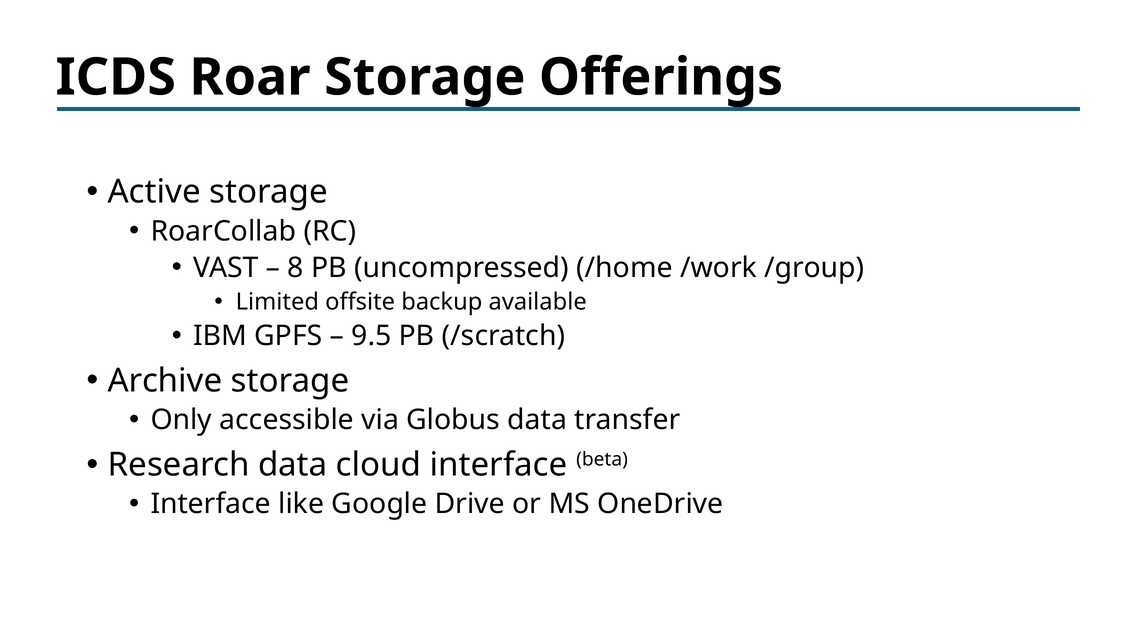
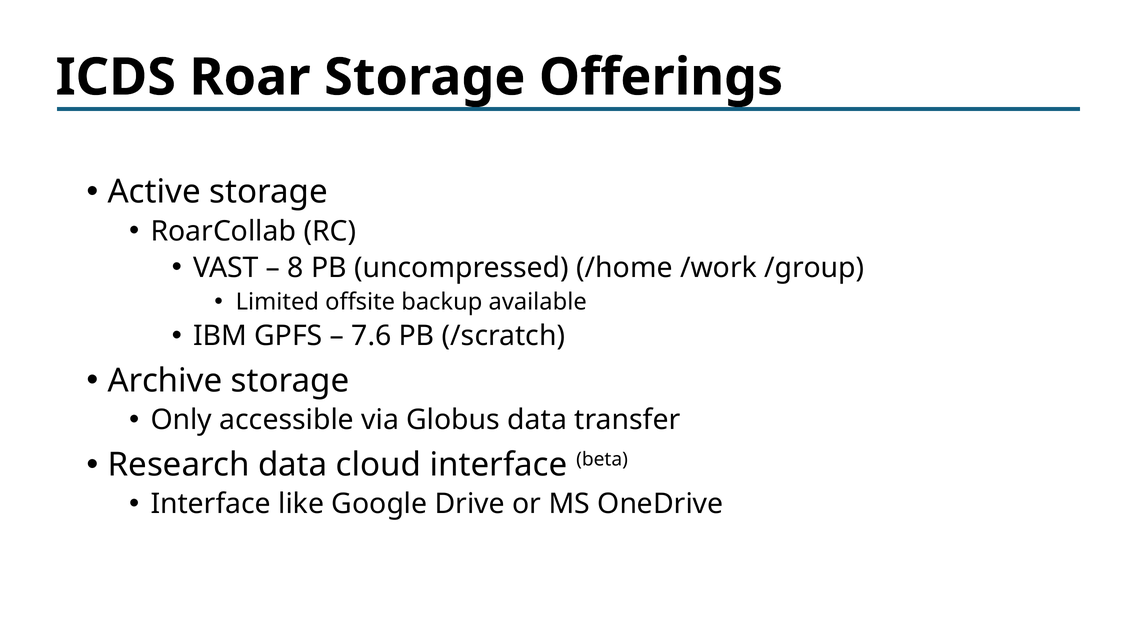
9.5: 9.5 -> 7.6 (371, 336)
